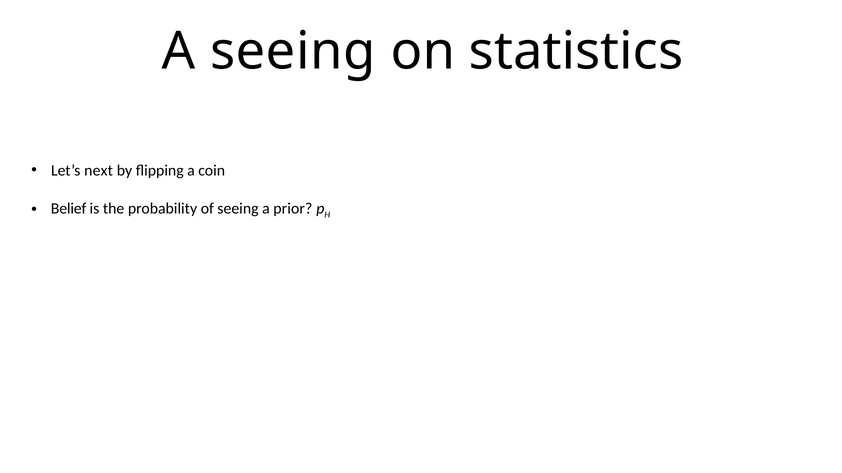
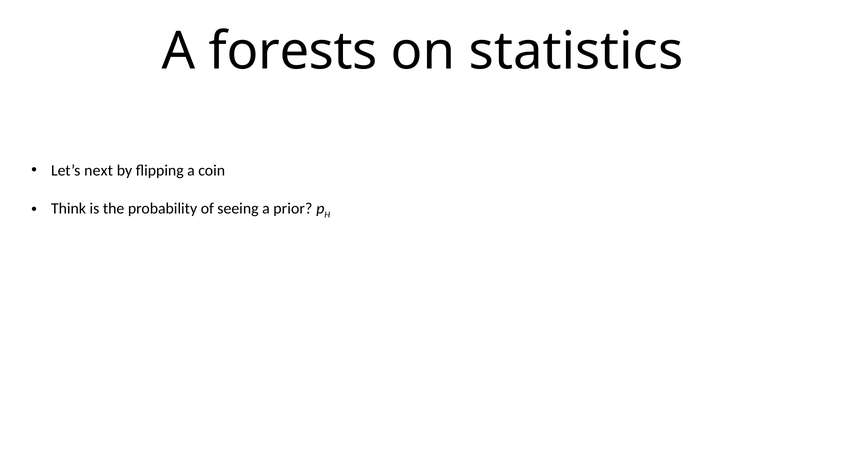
A seeing: seeing -> forests (293, 51)
Belief: Belief -> Think (69, 209)
